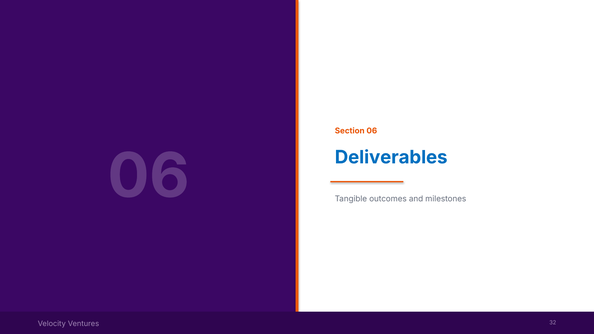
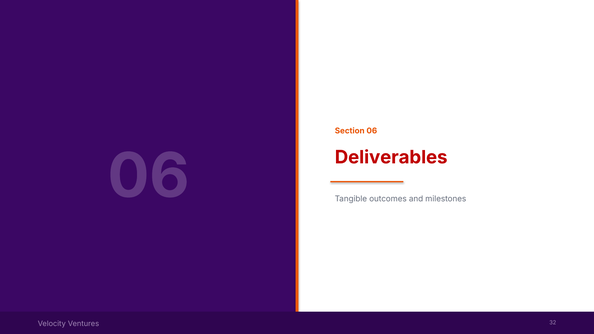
Deliverables colour: blue -> red (391, 157)
